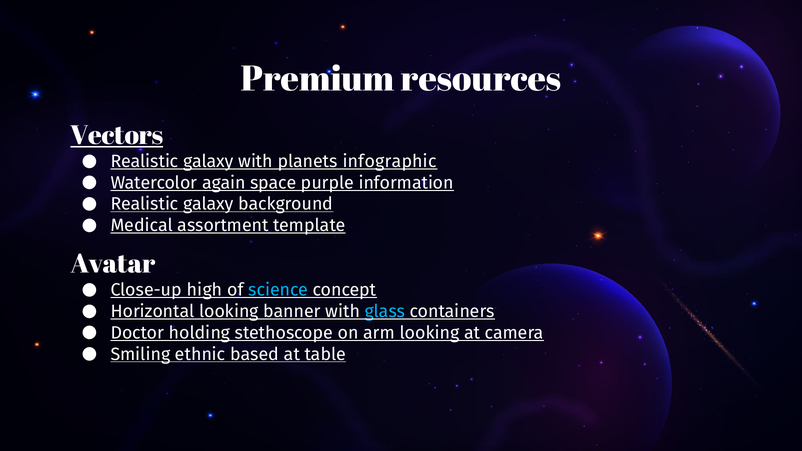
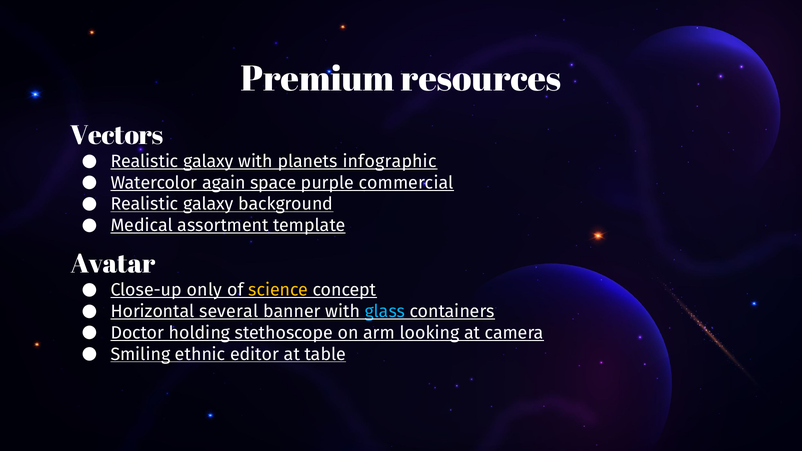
Vectors underline: present -> none (117, 135)
information: information -> commercial (406, 183)
high: high -> only (205, 290)
science colour: light blue -> yellow (278, 290)
Horizontal looking: looking -> several (229, 312)
based: based -> editor (255, 354)
